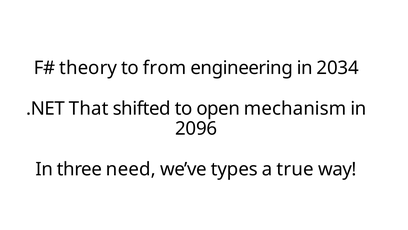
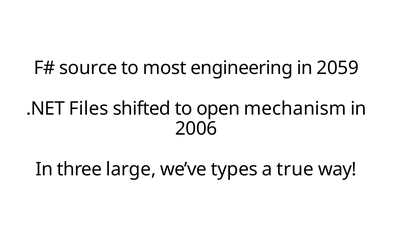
theory: theory -> source (88, 68)
from: from -> most (165, 68)
2034: 2034 -> 2059 (338, 68)
That: That -> Files (89, 108)
2096: 2096 -> 2006 (196, 129)
need: need -> large (131, 169)
